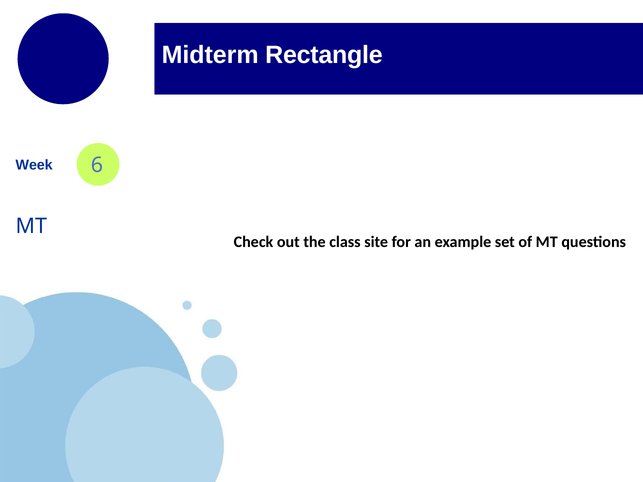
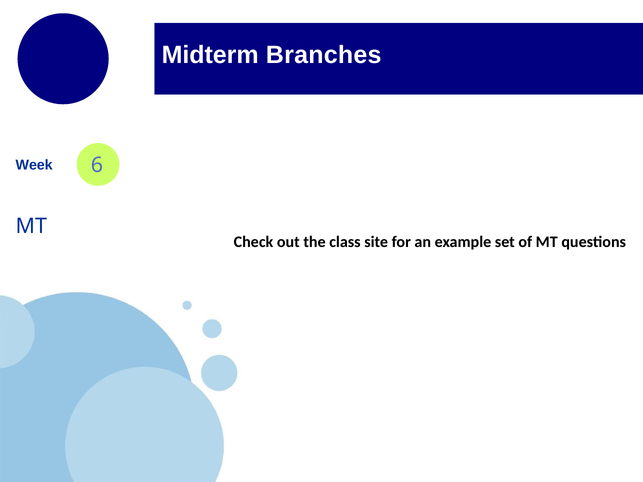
Rectangle: Rectangle -> Branches (324, 55)
